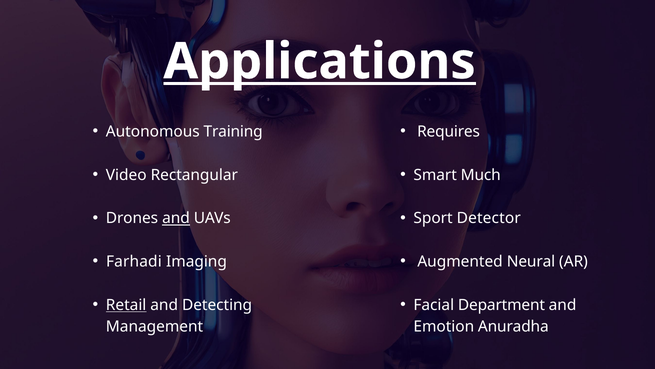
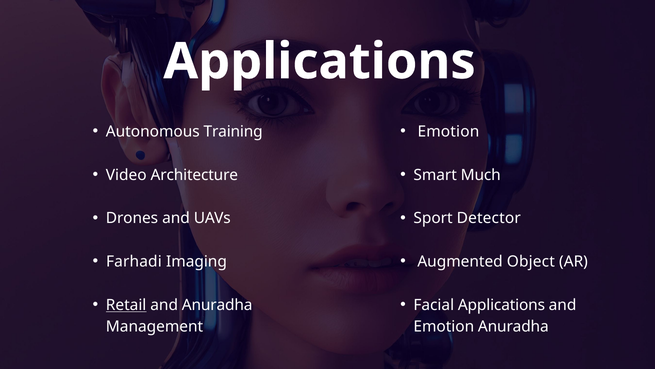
Applications underline: present -> none (320, 61)
Requires: Requires -> Emotion (448, 131)
Rectangular: Rectangular -> Architecture (194, 175)
and underline: present -> none (176, 218)
Neural: Neural -> Object (531, 261)
and Detecting: Detecting -> Anuradha (217, 305)
Facial Department: Department -> Applications (501, 305)
